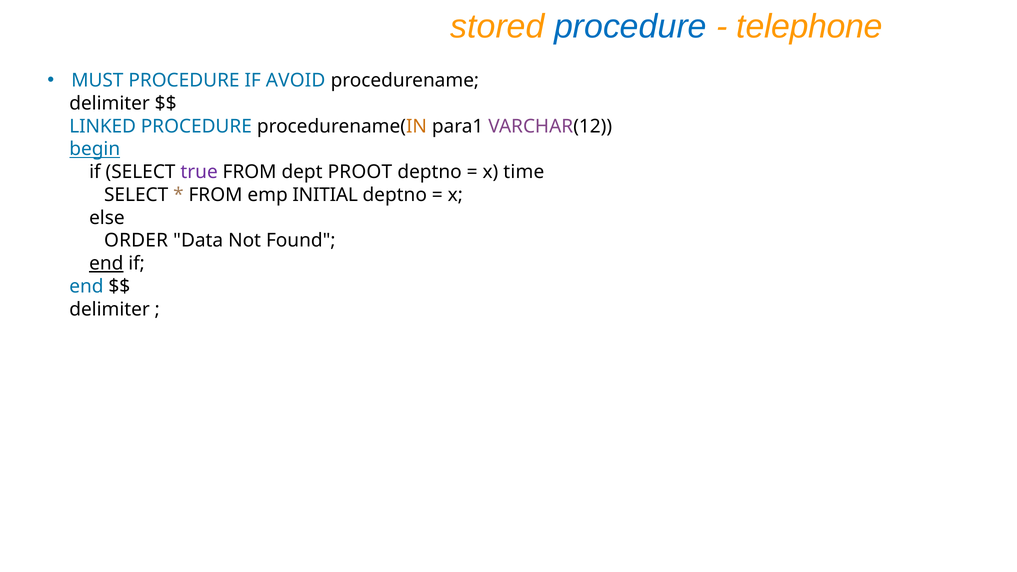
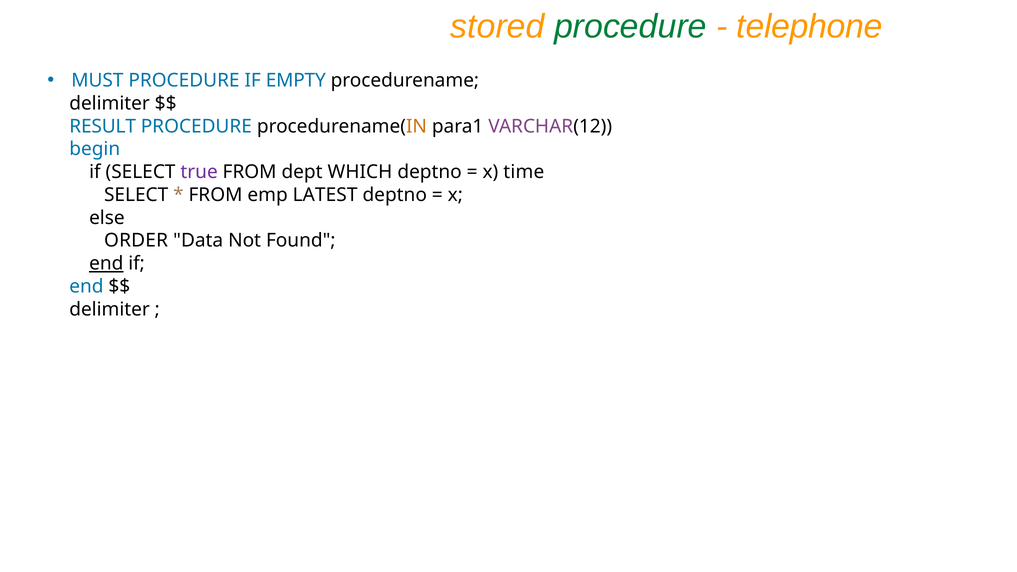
procedure colour: blue -> green (630, 26)
AVOID: AVOID -> EMPTY (296, 81)
LINKED: LINKED -> RESULT (103, 126)
begin underline: present -> none (95, 149)
PROOT: PROOT -> WHICH (360, 172)
INITIAL: INITIAL -> LATEST (325, 195)
